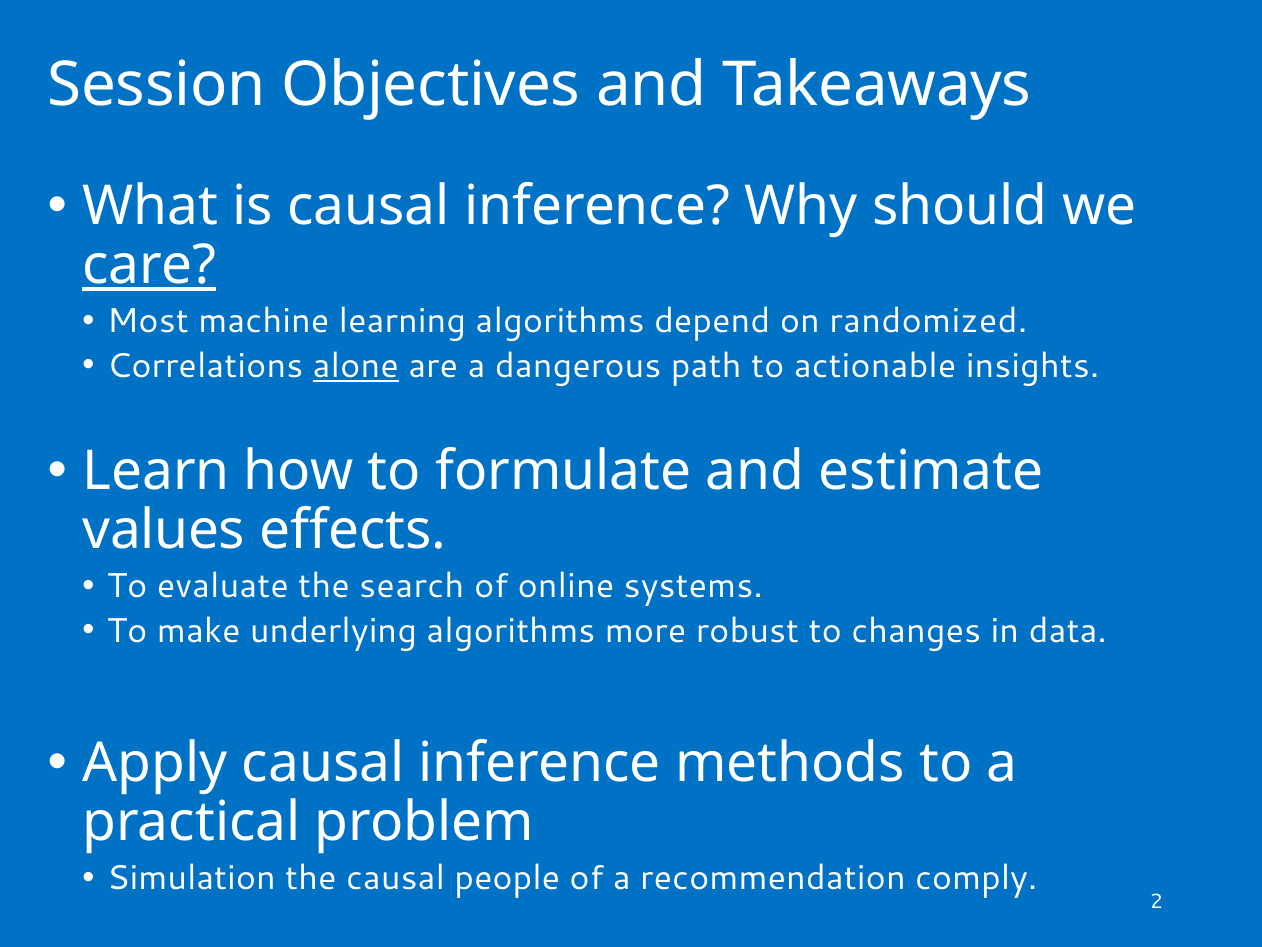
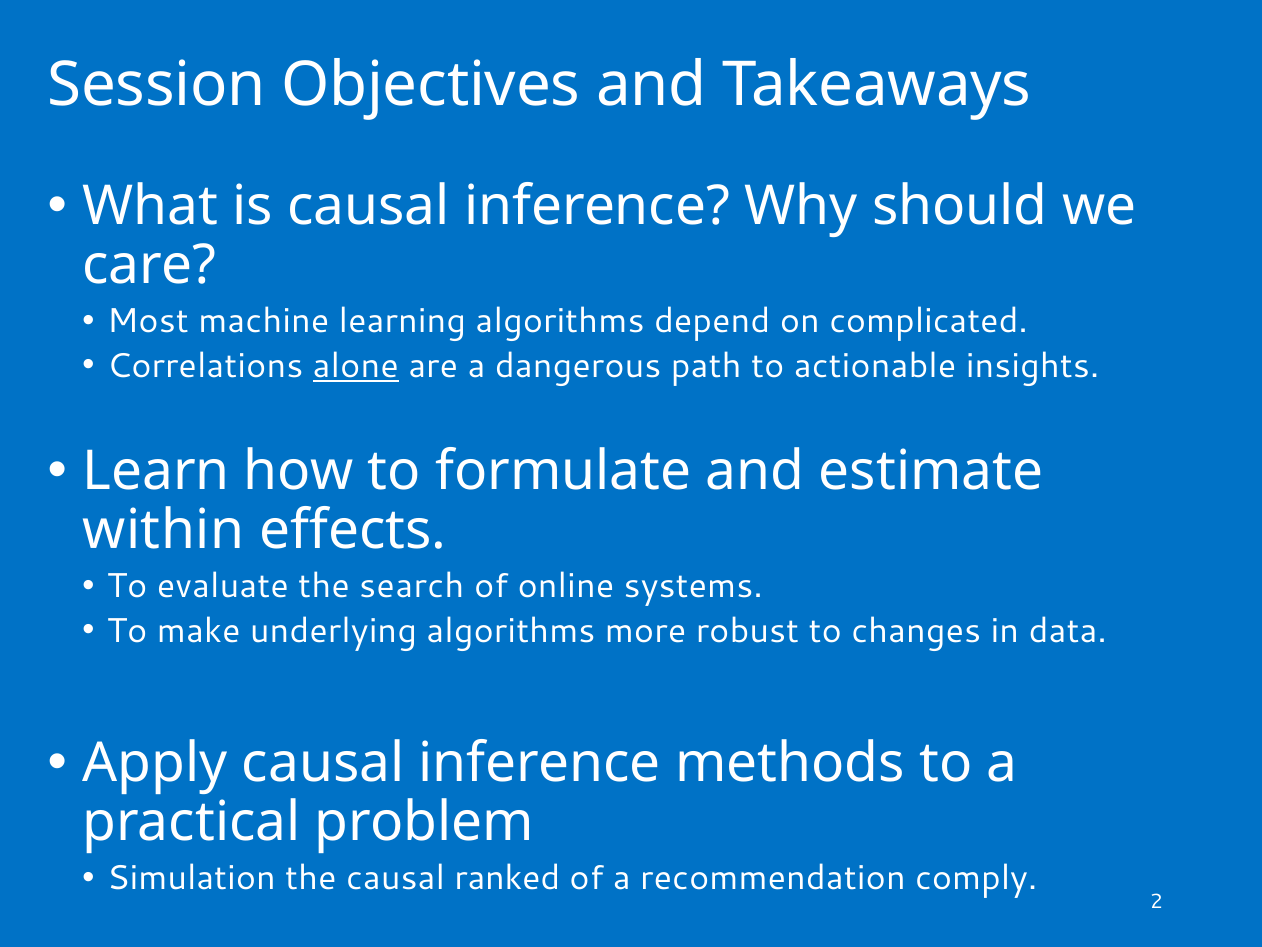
care underline: present -> none (149, 265)
randomized: randomized -> complicated (929, 321)
values: values -> within (163, 530)
people: people -> ranked (507, 878)
